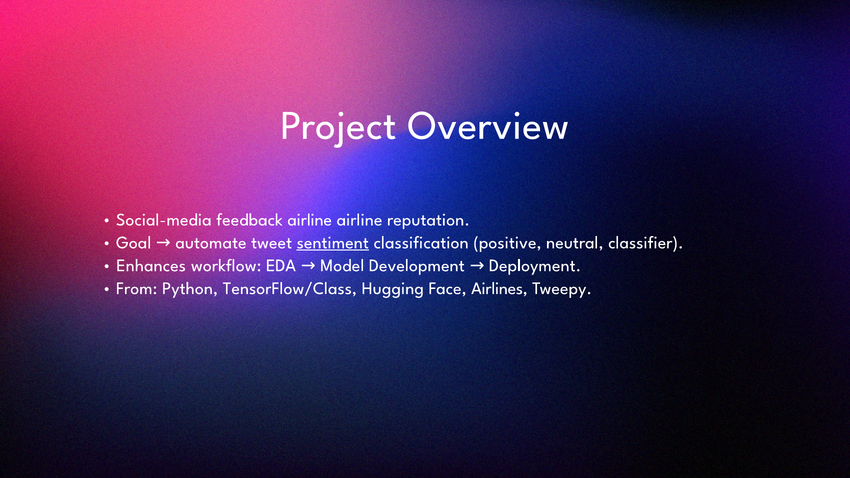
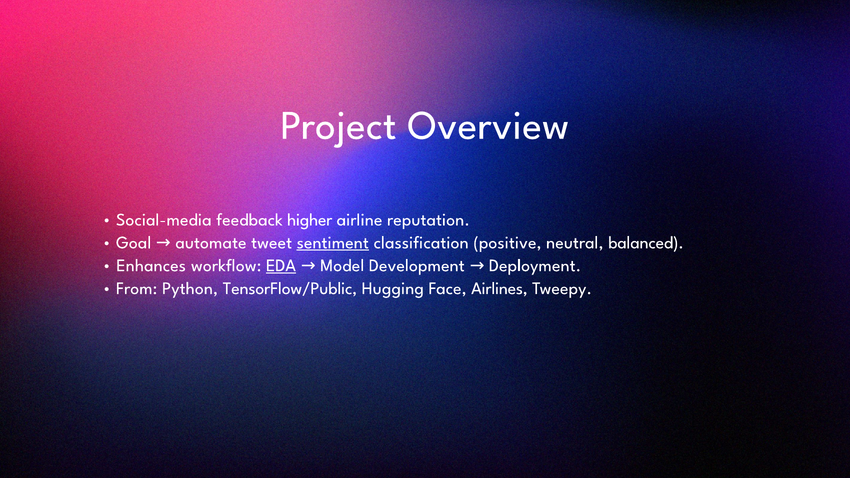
feedback airline: airline -> higher (310, 220)
classifier: classifier -> balanced (646, 243)
EDA underline: none -> present (281, 265)
TensorFlow/Class: TensorFlow/Class -> TensorFlow/Public (290, 288)
